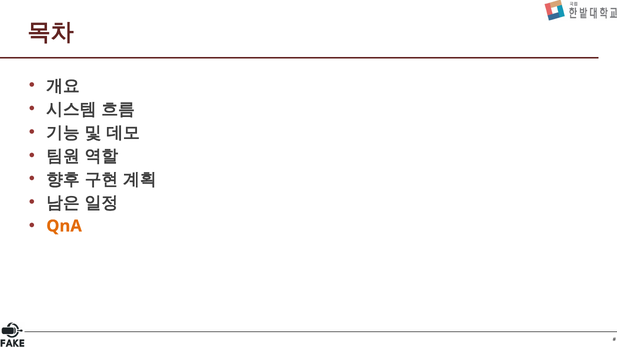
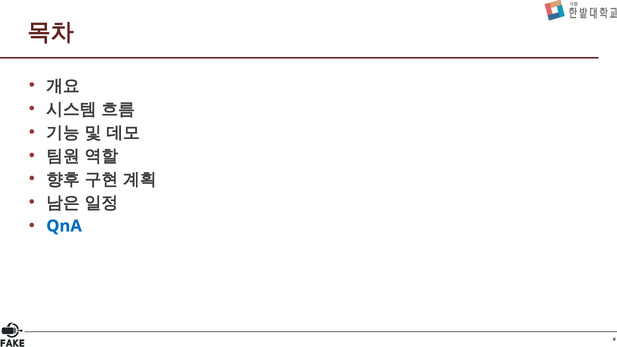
QnA colour: orange -> blue (64, 226)
